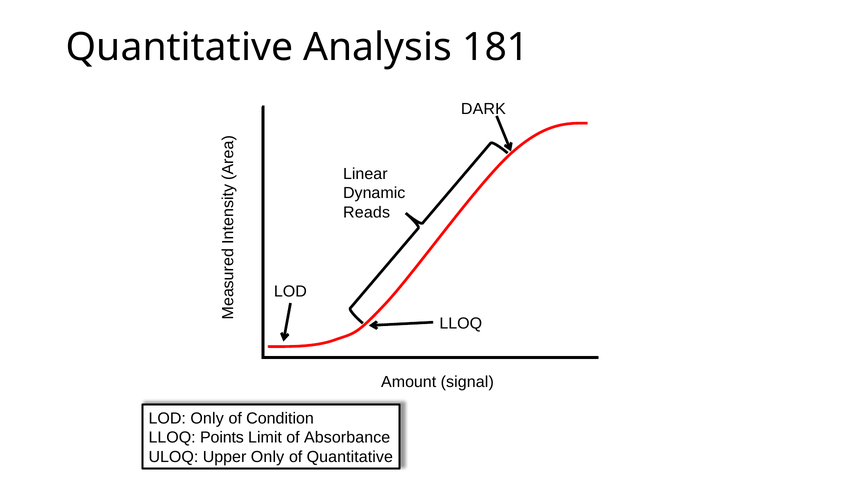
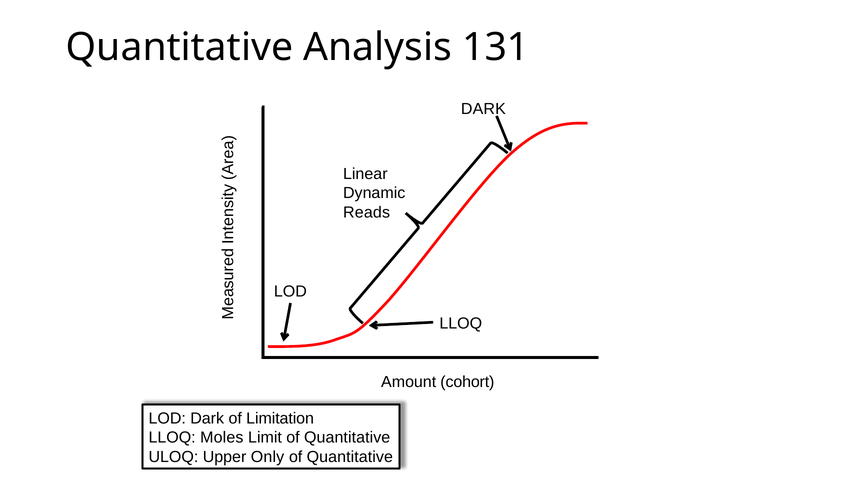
181: 181 -> 131 (496, 47)
signal: signal -> cohort (467, 382)
LOD Only: Only -> Dark (207, 419)
Condition: Condition -> Limitation (280, 419)
Points: Points -> Moles (222, 438)
Limit of Absorbance: Absorbance -> Quantitative (347, 438)
